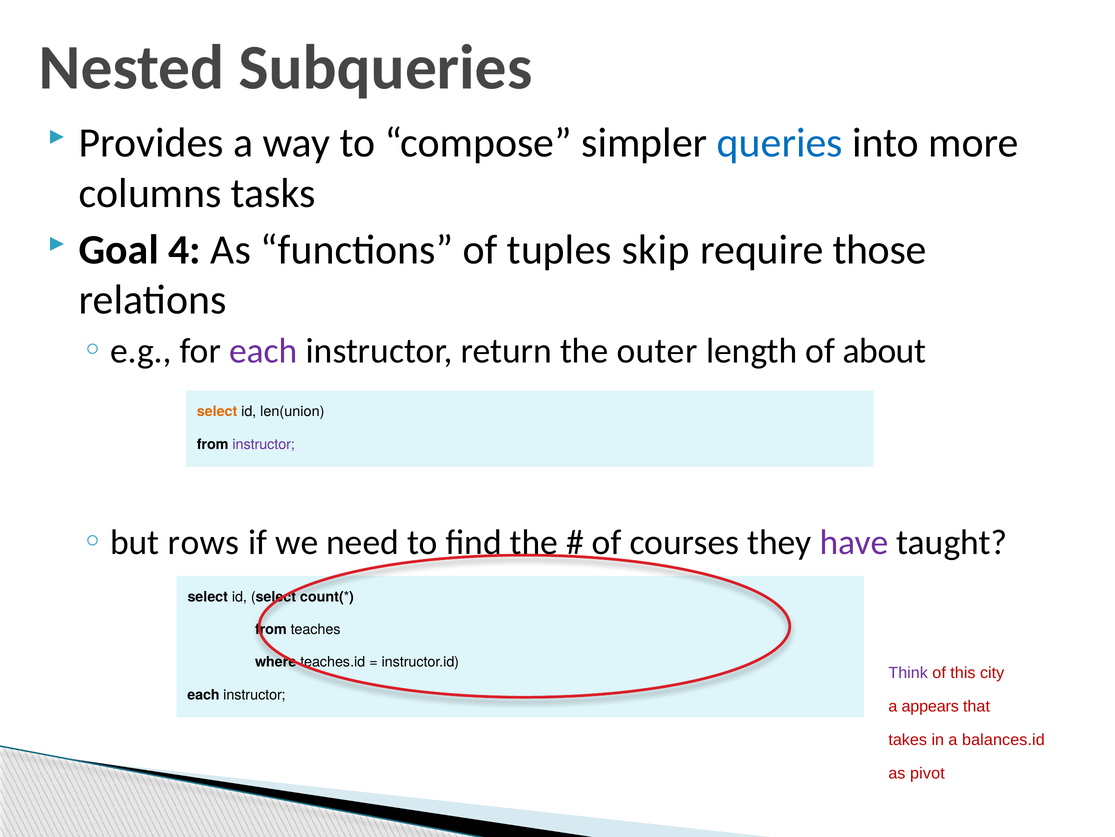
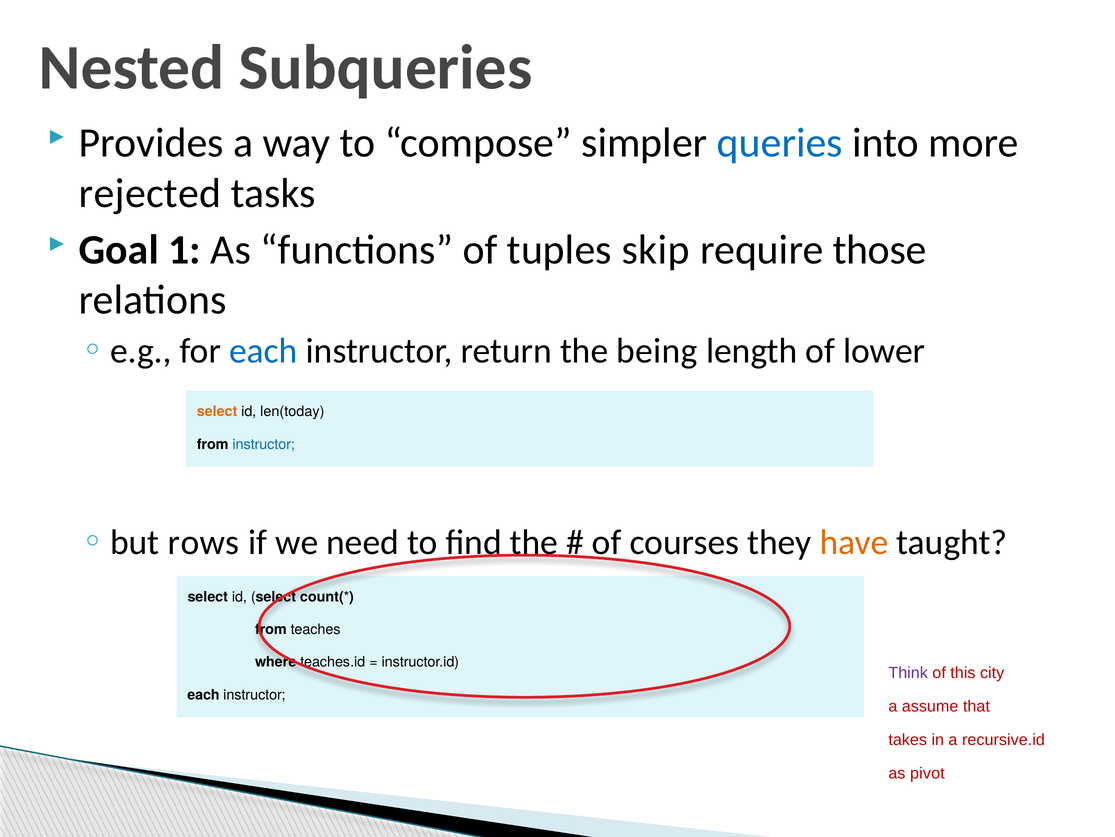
columns: columns -> rejected (150, 193)
4: 4 -> 1 (185, 249)
each colour: purple -> blue (263, 351)
outer: outer -> being (657, 351)
about: about -> lower (884, 351)
len(union: len(union -> len(today (292, 411)
instructor colour: purple -> blue (264, 444)
have colour: purple -> orange (854, 542)
appears: appears -> assume (930, 706)
balances.id: balances.id -> recursive.id (1003, 739)
